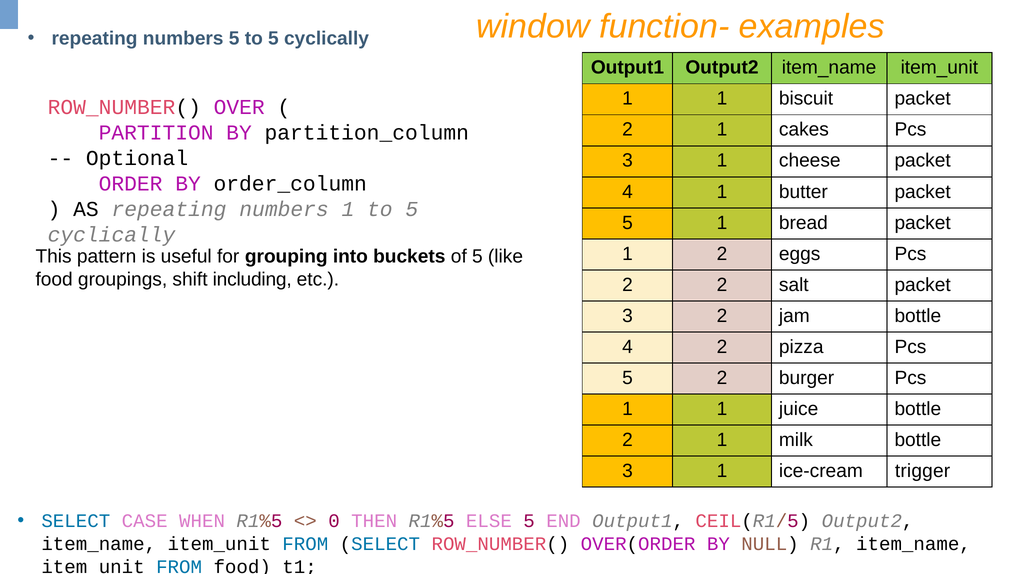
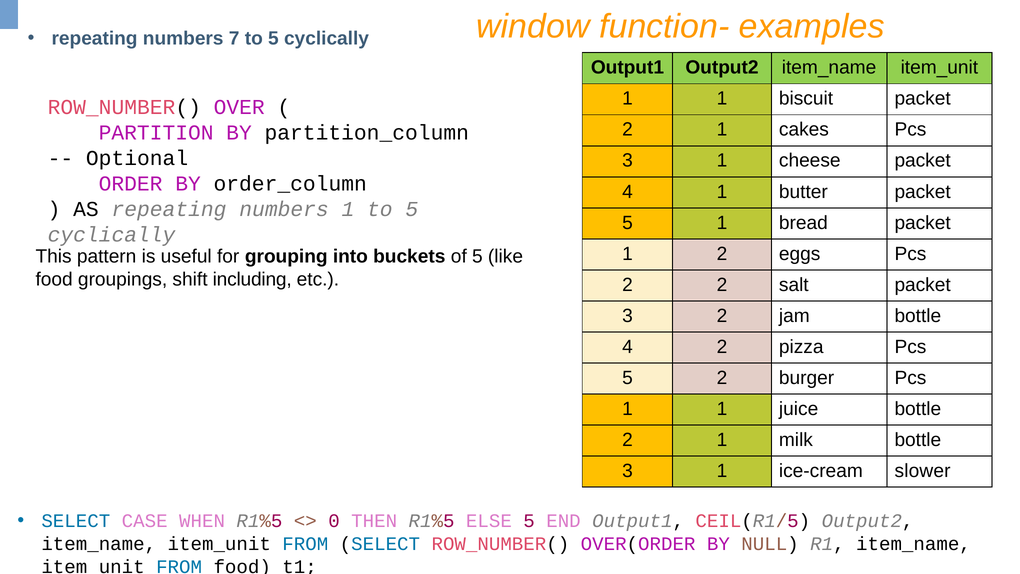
numbers 5: 5 -> 7 (234, 38)
trigger: trigger -> slower (923, 471)
